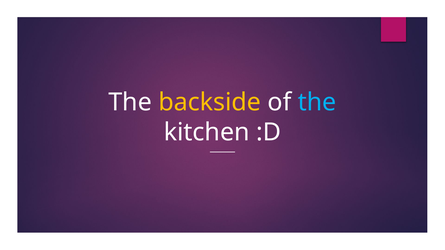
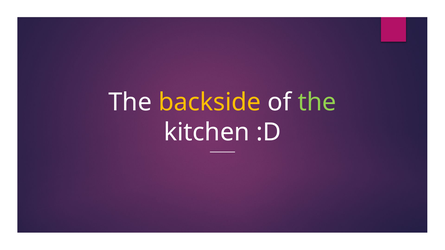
the colour: light blue -> light green (317, 102)
